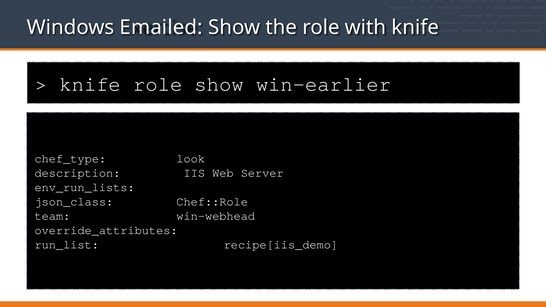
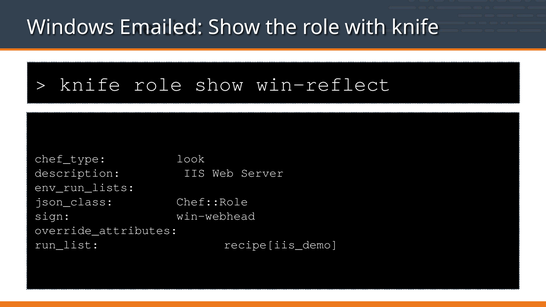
win-earlier: win-earlier -> win-reflect (324, 84)
team: team -> sign (52, 216)
